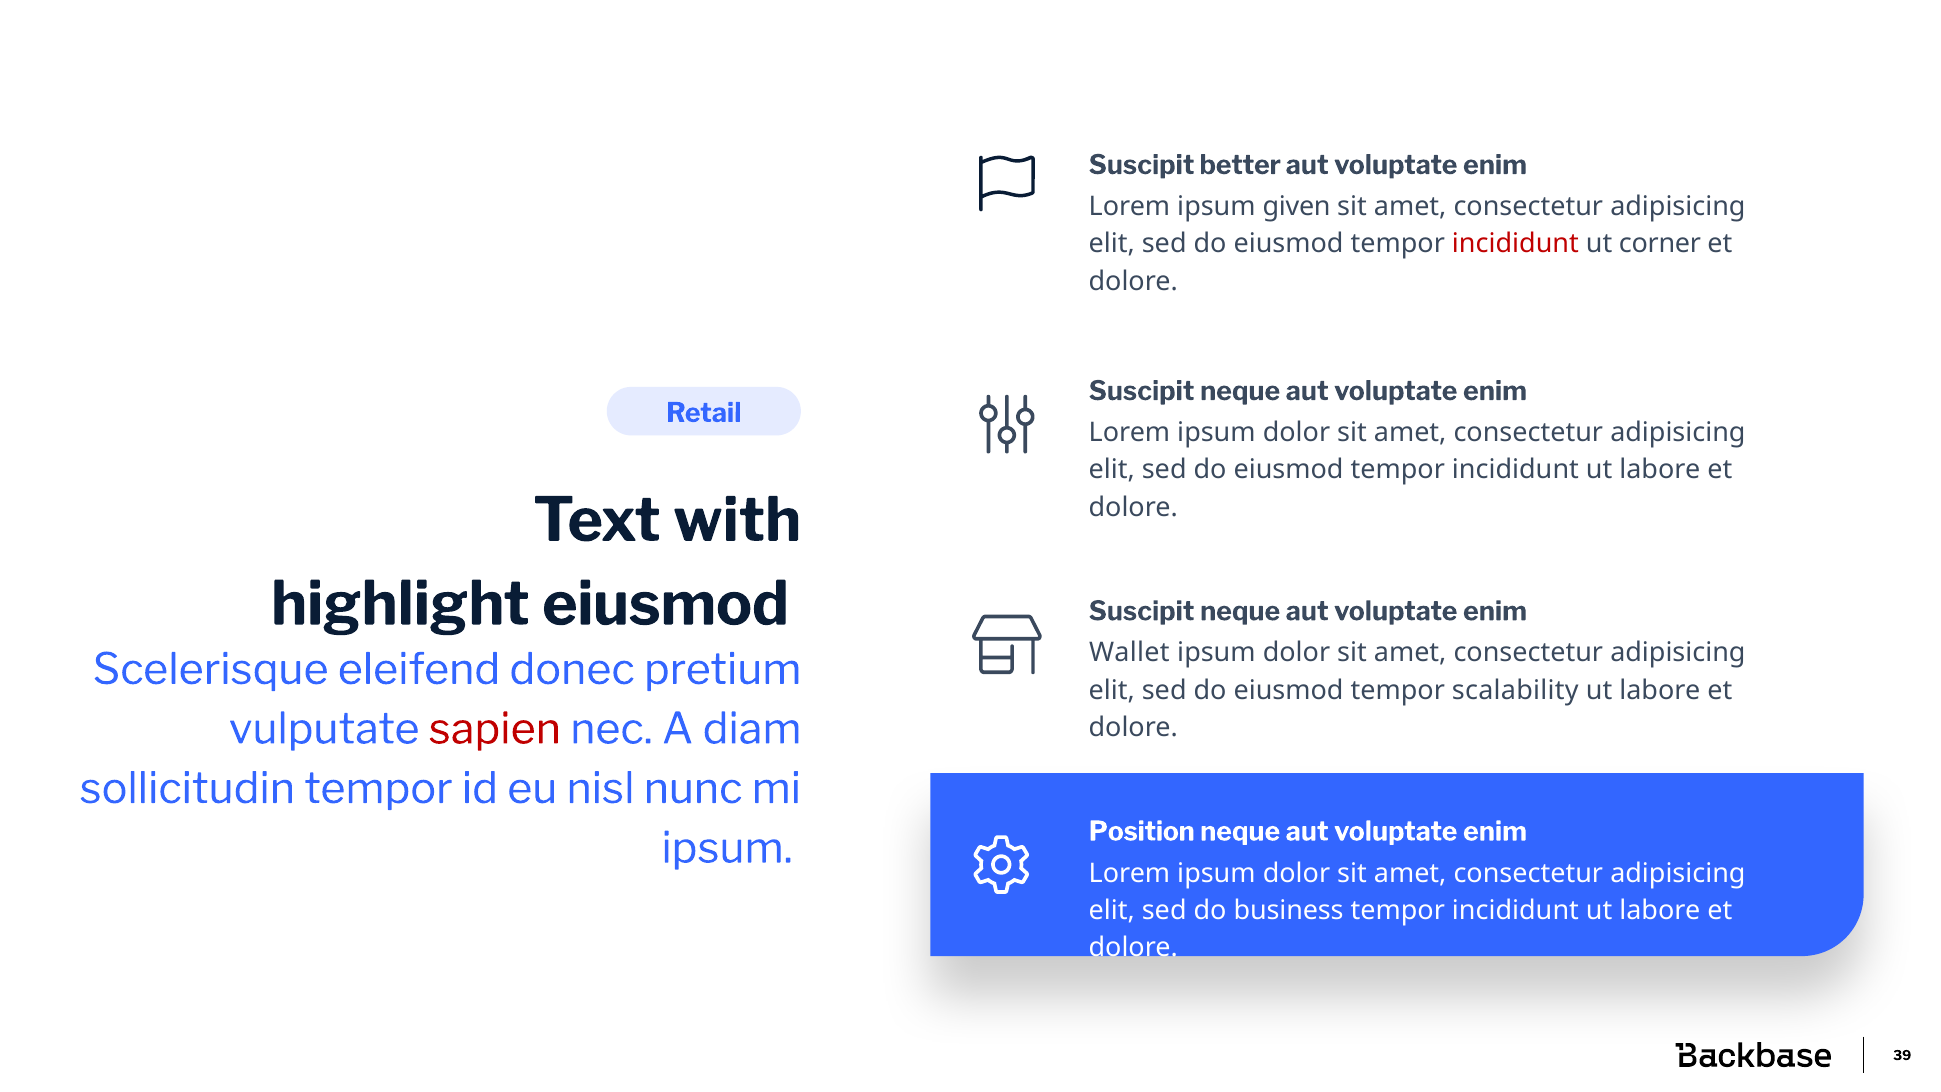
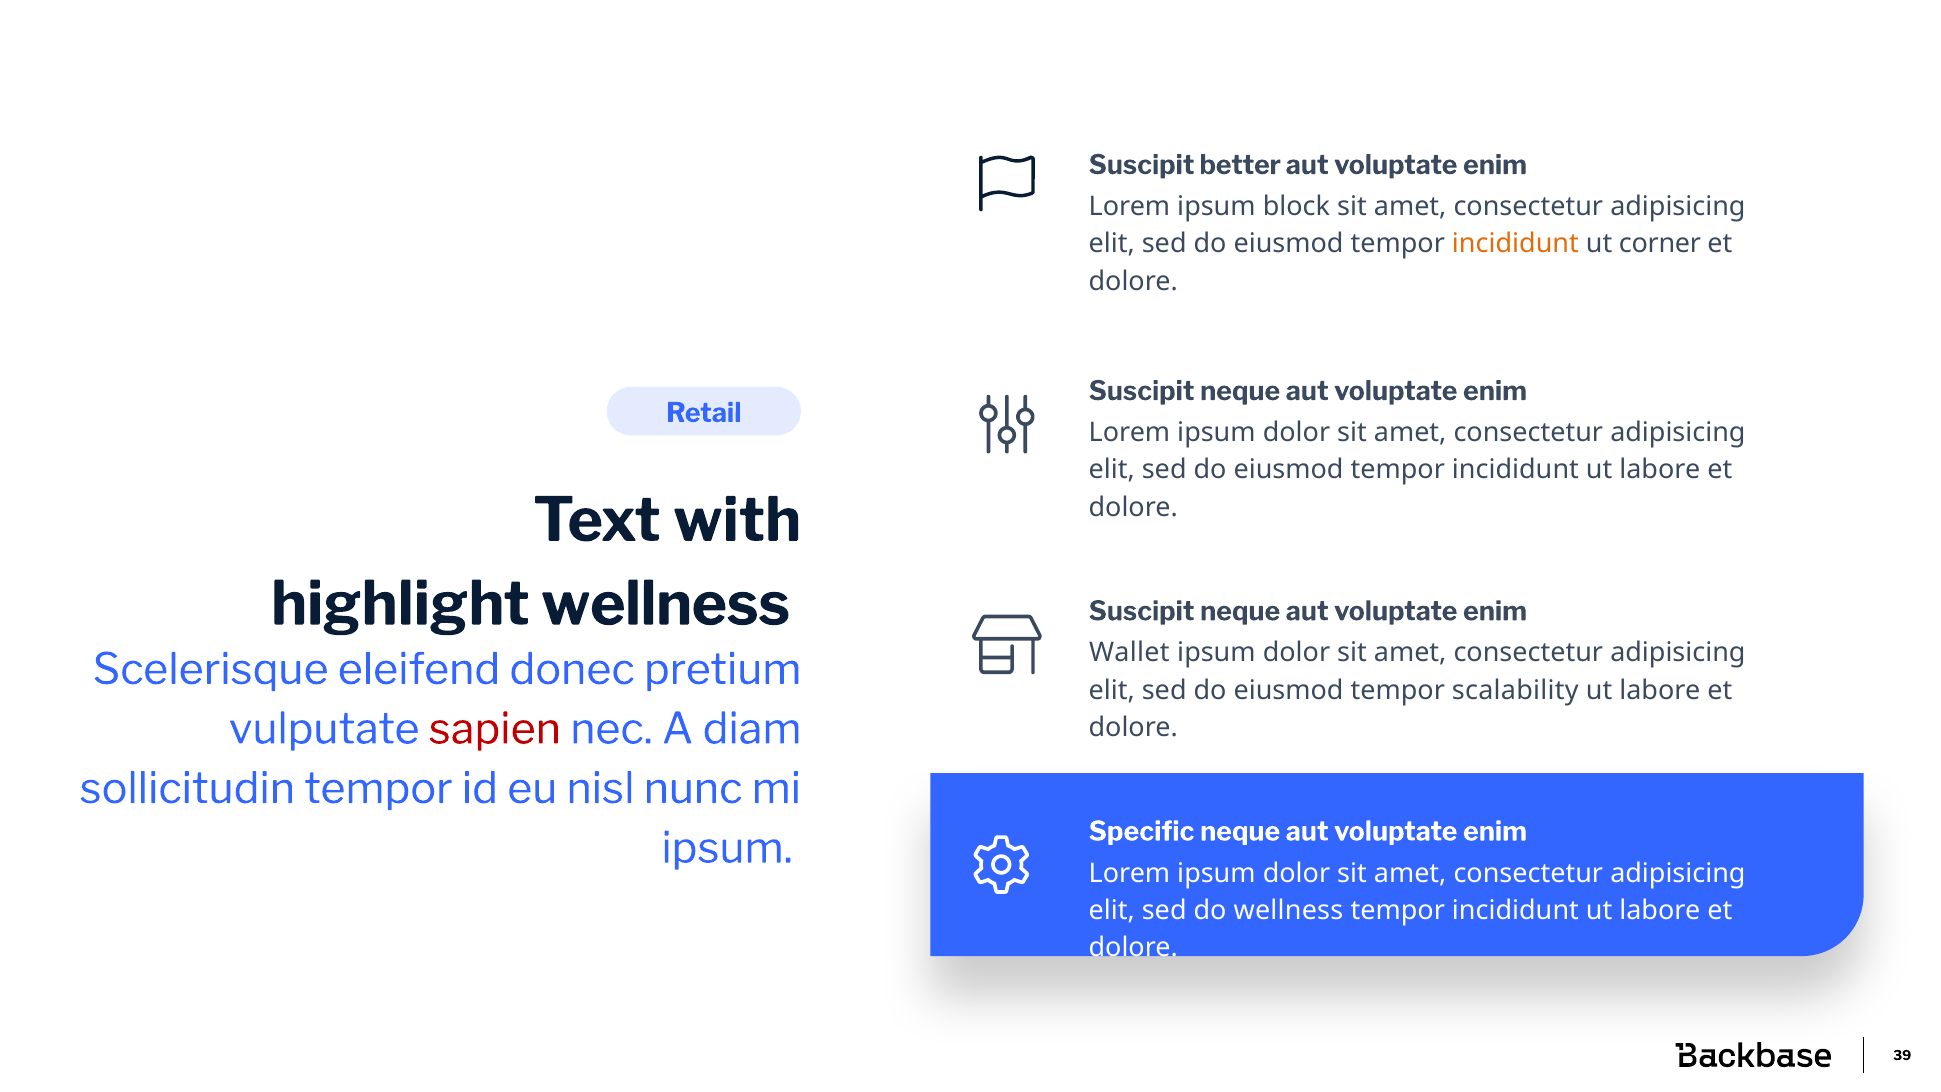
given: given -> block (1296, 207)
incididunt colour: red -> orange (1515, 244)
highlight eiusmod: eiusmod -> wellness (666, 604)
Position: Position -> Specific (1142, 831)
do business: business -> wellness (1288, 910)
